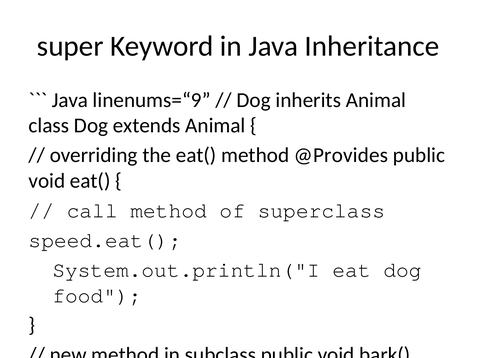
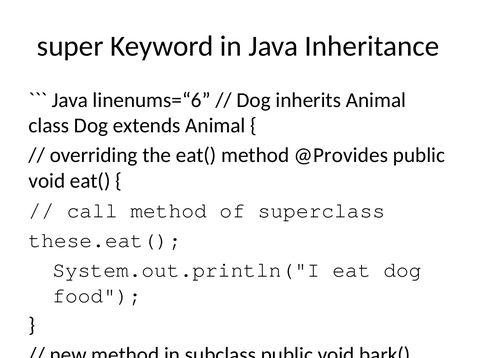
linenums=“9: linenums=“9 -> linenums=“6 (152, 100)
speed.eat(: speed.eat( -> these.eat( (105, 240)
